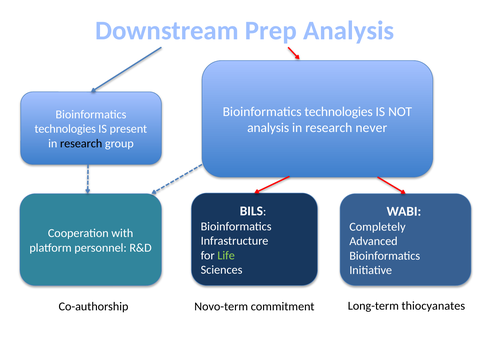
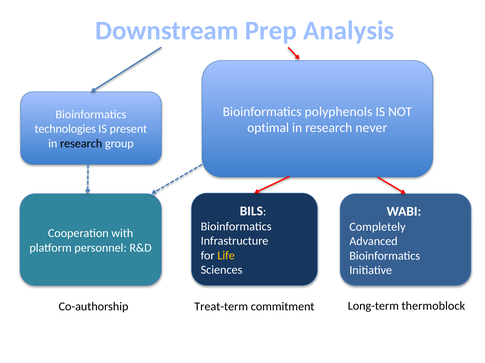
technologies: technologies -> polyphenols (339, 112)
analysis: analysis -> optimal (268, 128)
Life colour: light green -> yellow (226, 256)
Novo-term: Novo-term -> Treat-term (221, 307)
thiocyanates: thiocyanates -> thermoblock (433, 306)
